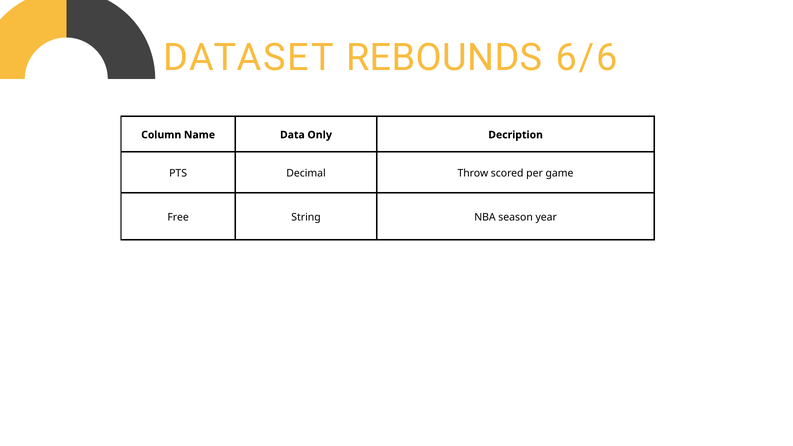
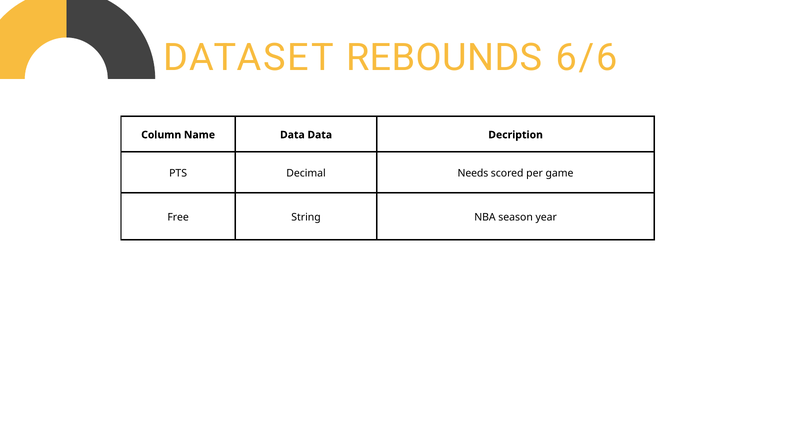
Data Only: Only -> Data (320, 135)
Throw: Throw -> Needs (473, 173)
